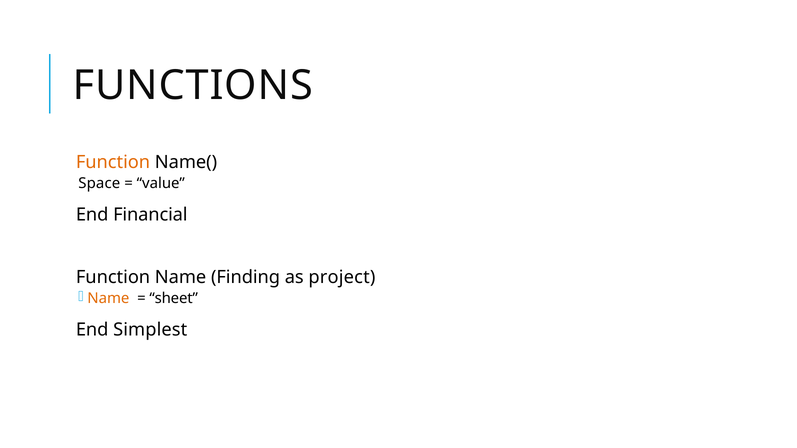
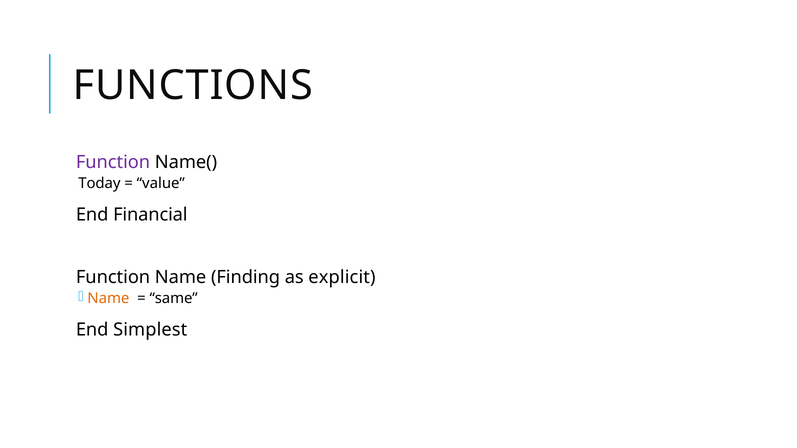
Function colour: orange -> purple (113, 162)
Space: Space -> Today (99, 183)
project: project -> explicit (342, 277)
sheet: sheet -> same (174, 299)
